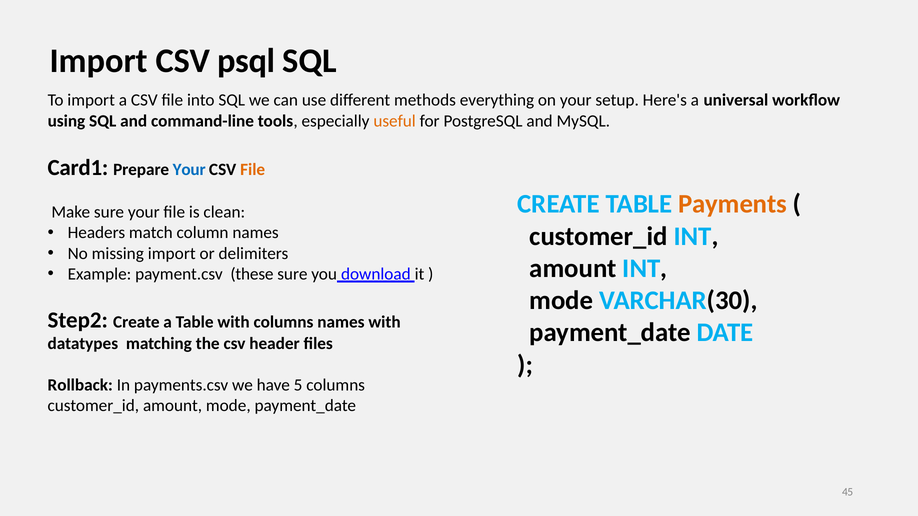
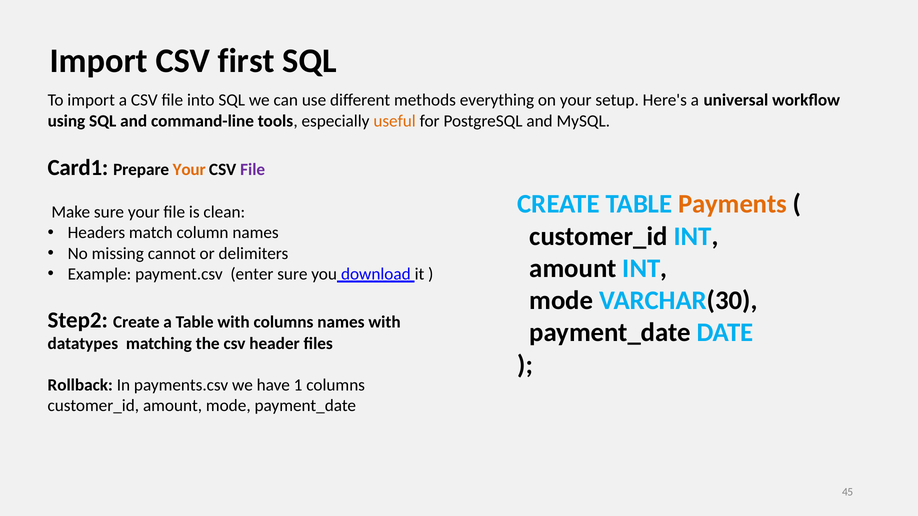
psql: psql -> first (246, 61)
Your colour: blue -> orange (189, 170)
File colour: orange -> purple (253, 170)
missing import: import -> cannot (172, 254)
these: these -> enter (252, 274)
5: 5 -> 1 (298, 385)
